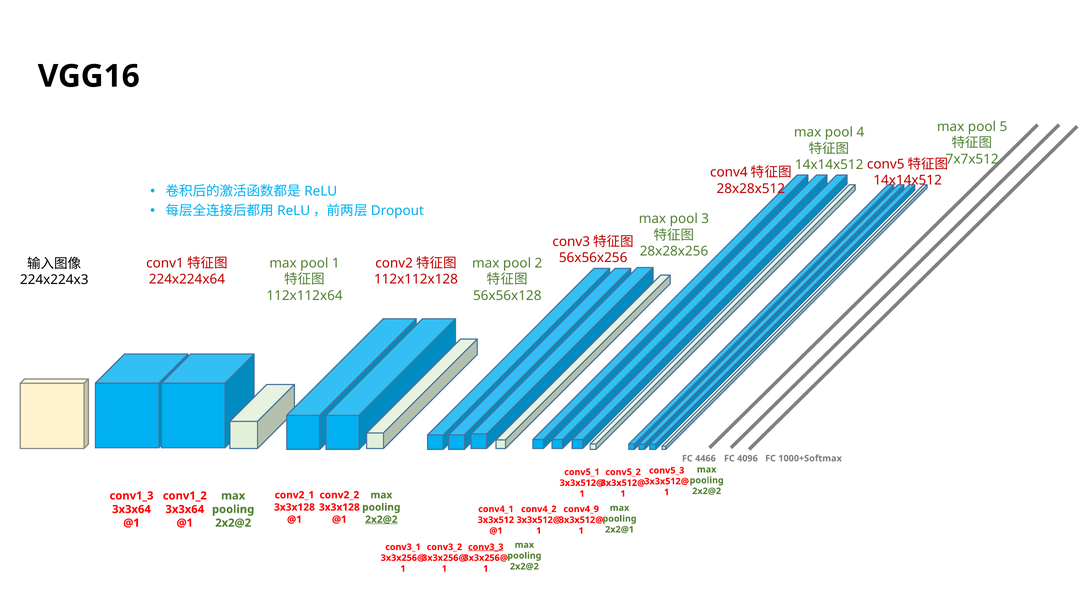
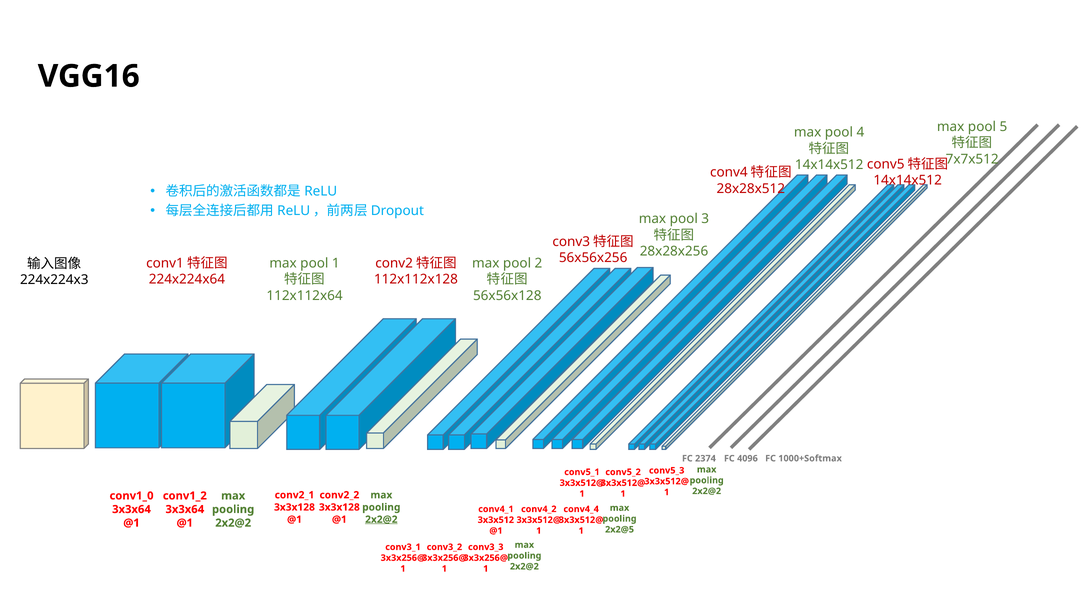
4466: 4466 -> 2374 (705, 458)
conv1_3: conv1_3 -> conv1_0 (132, 496)
conv4_9: conv4_9 -> conv4_4 (581, 509)
2x2@1: 2x2@1 -> 2x2@5 (620, 529)
conv3_3 underline: present -> none (486, 547)
